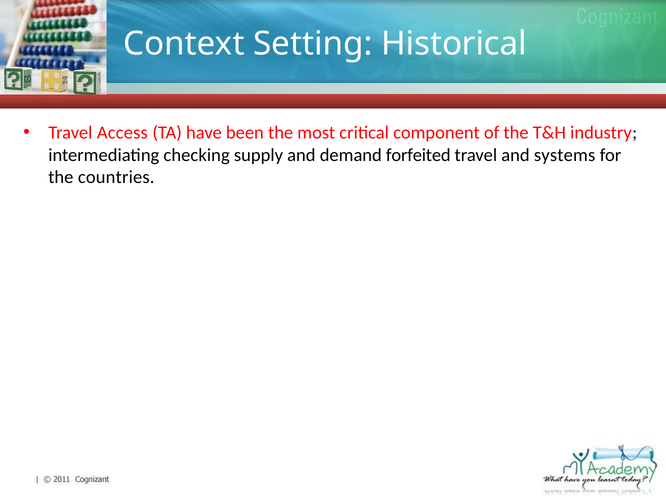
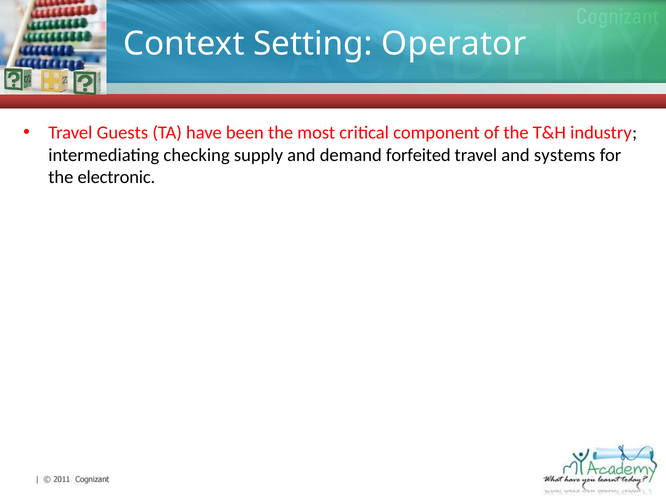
Historical: Historical -> Operator (454, 44)
Access: Access -> Guests (122, 133)
countries: countries -> electronic (116, 177)
